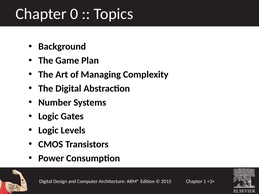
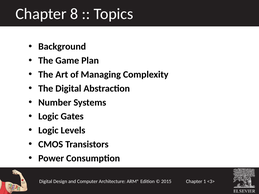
0: 0 -> 8 (74, 14)
